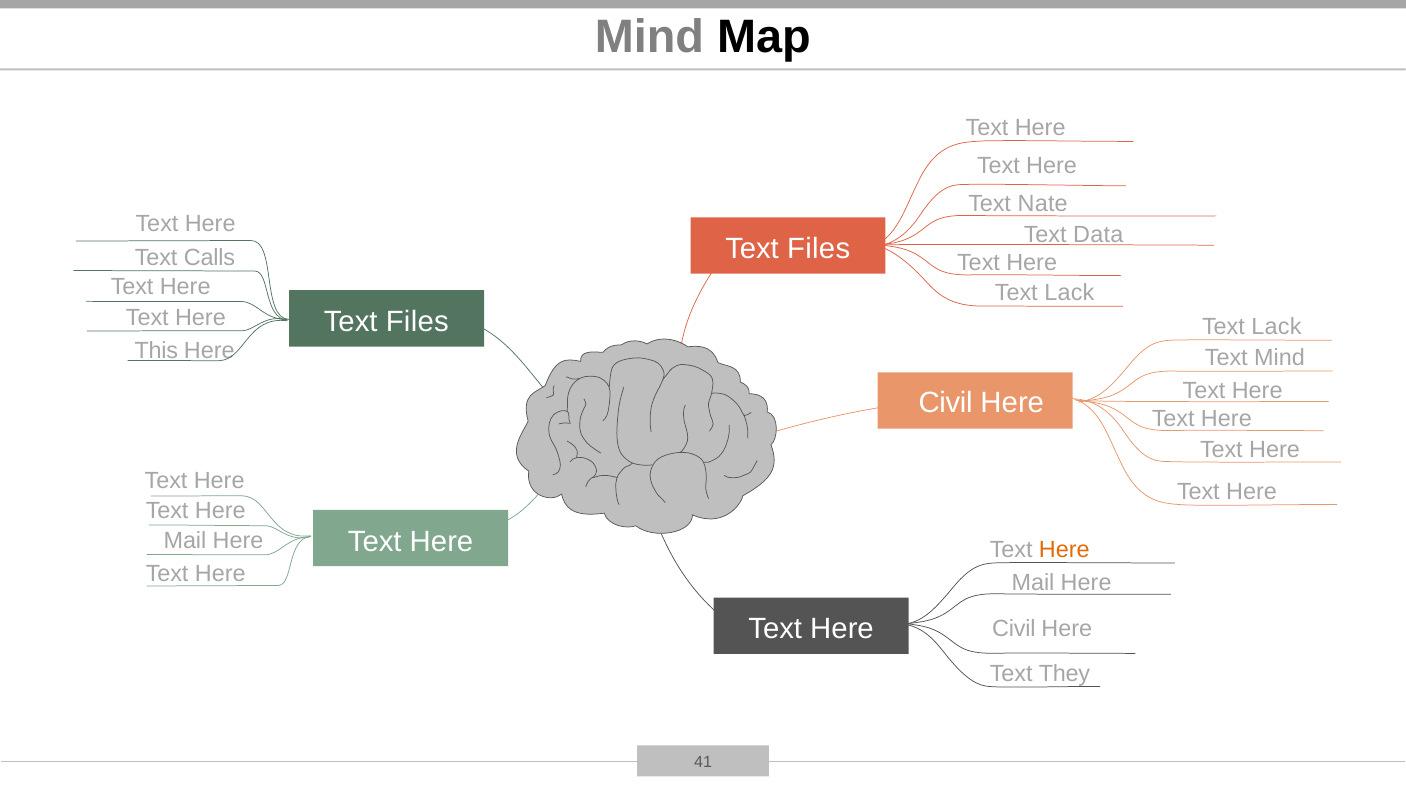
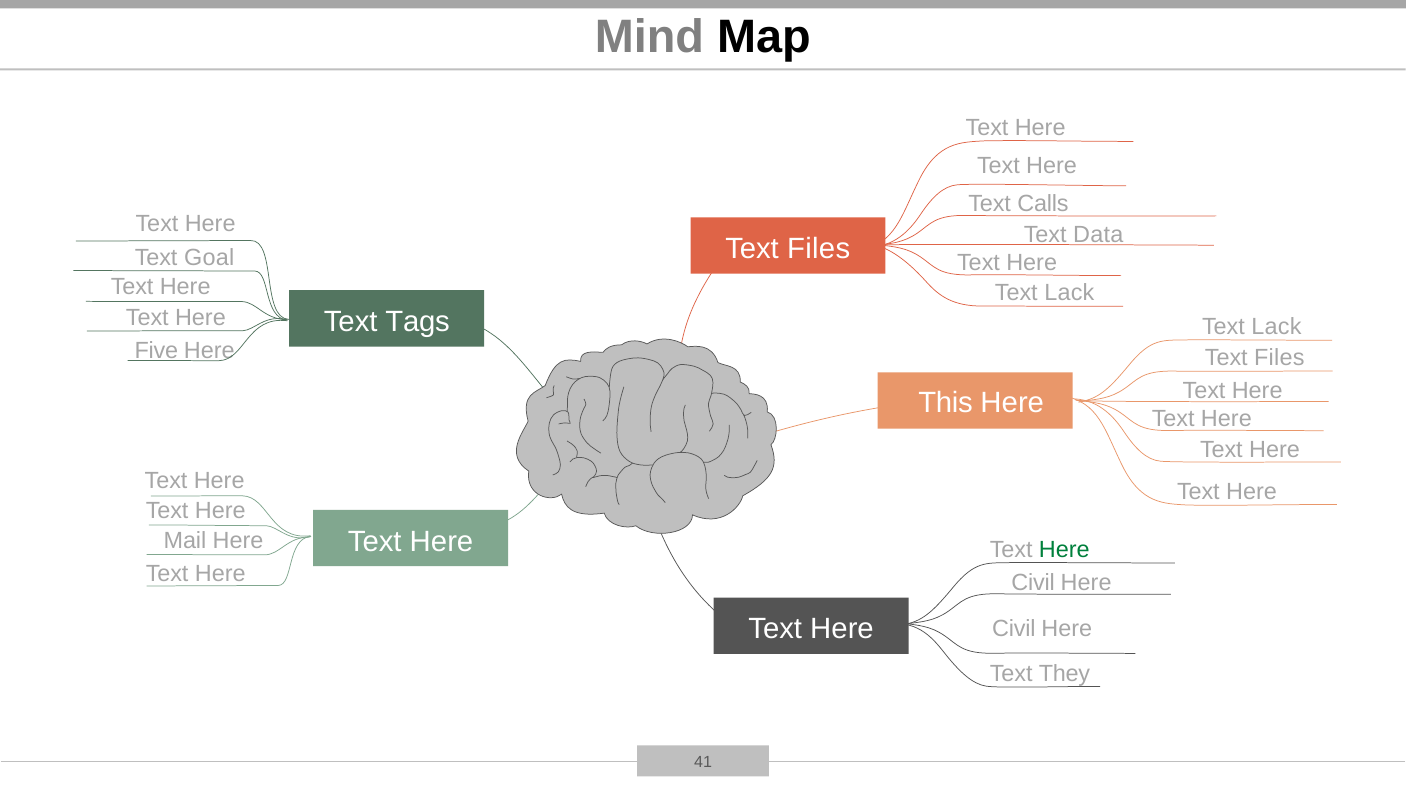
Nate: Nate -> Calls (1043, 203)
Calls: Calls -> Goal (209, 258)
Files: Files -> Tags (418, 322)
This: This -> Five (156, 350)
Mind: Mind -> Files (1279, 357)
Civil: Civil -> This (946, 403)
Here colour: orange -> green (1064, 550)
Mail: Mail -> Civil (1033, 583)
